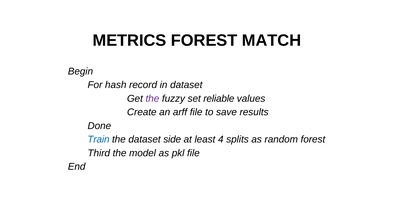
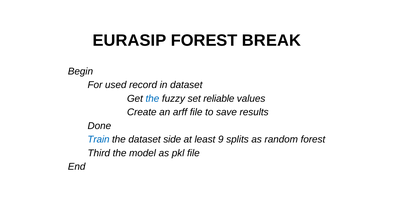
METRICS: METRICS -> EURASIP (129, 40)
MATCH: MATCH -> BREAK (271, 40)
hash: hash -> used (116, 85)
the colour: purple -> blue (152, 98)
4: 4 -> 9 (221, 139)
